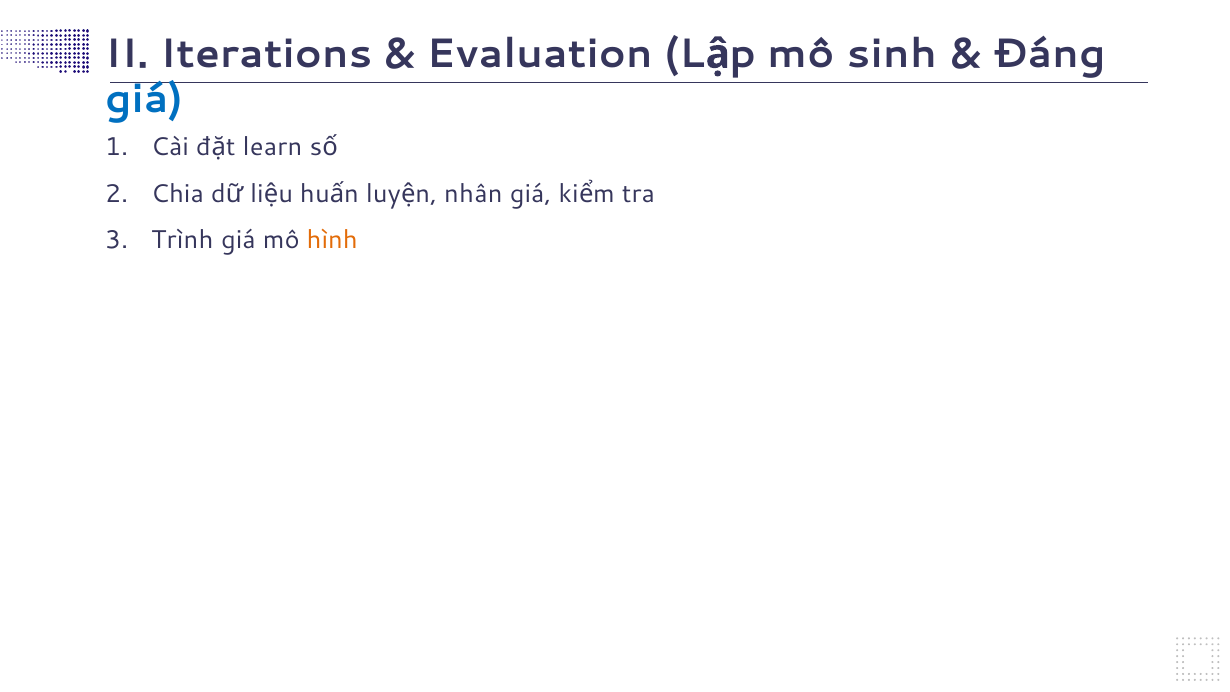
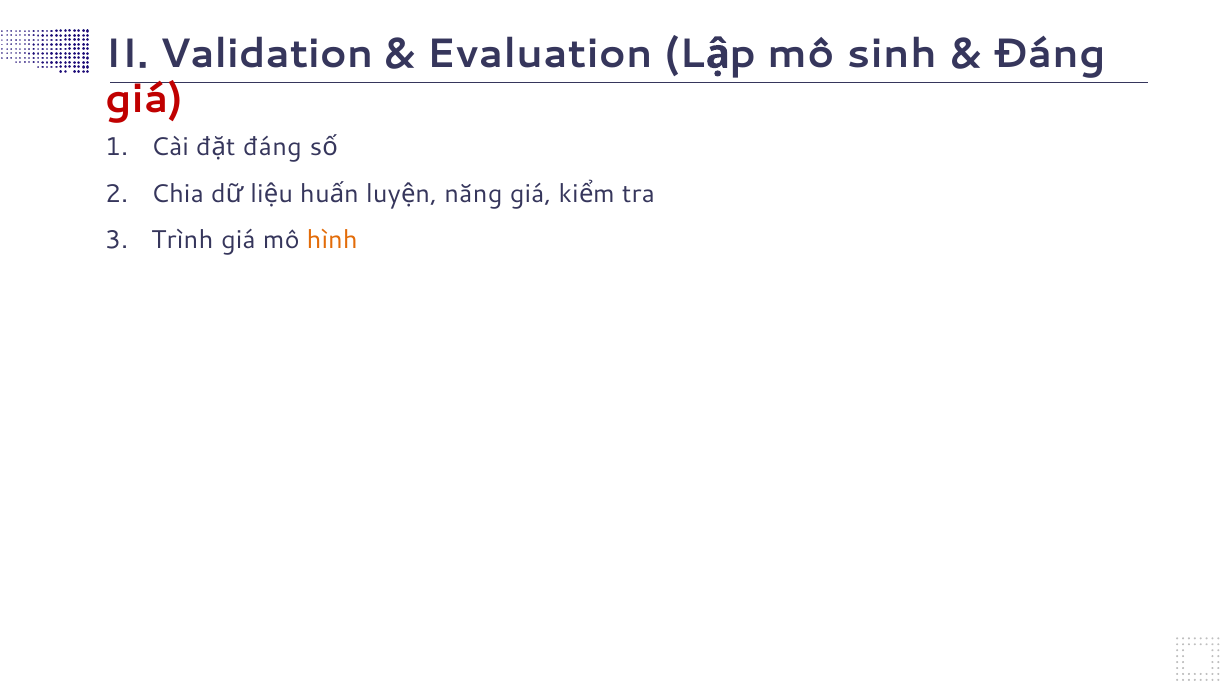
Iterations: Iterations -> Validation (266, 54)
giá colour: blue -> red (144, 99)
learn: learn -> đáng (272, 147)
nhân: nhân -> năng (473, 194)
